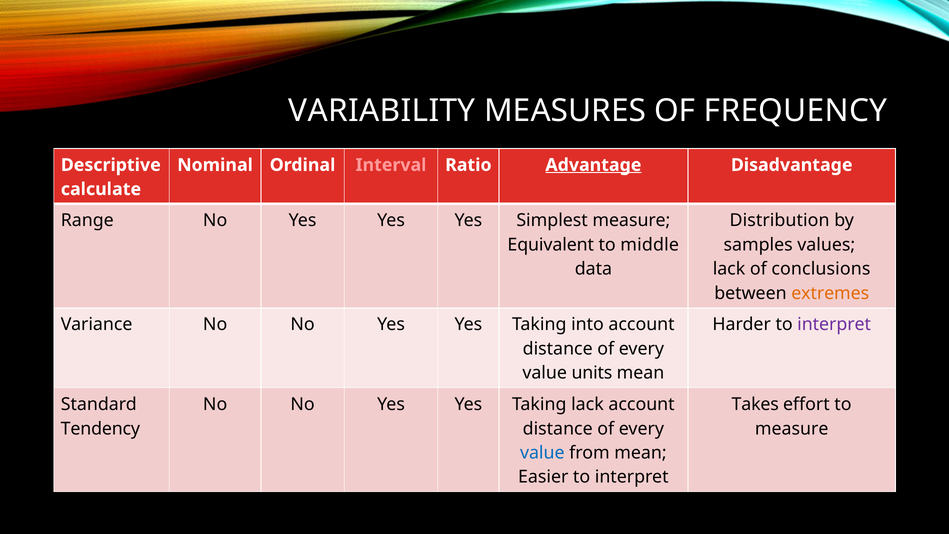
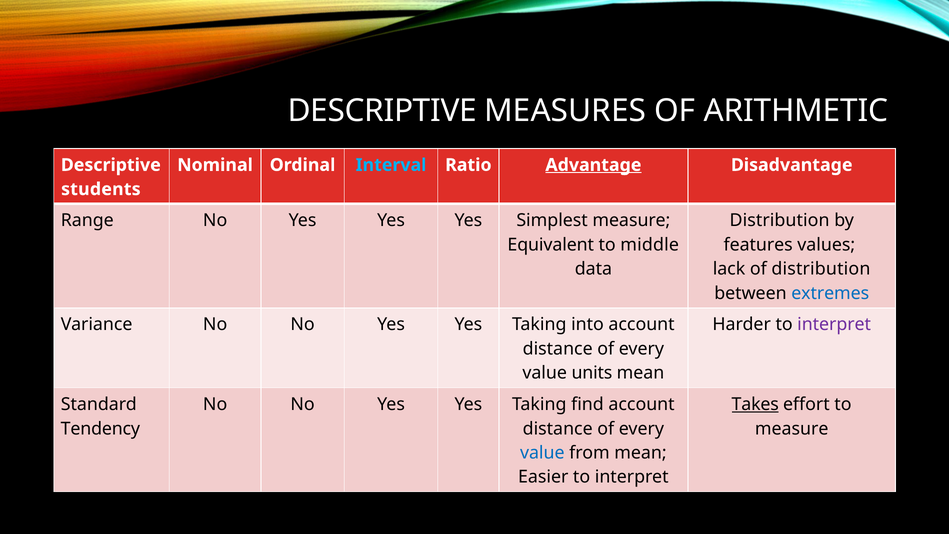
VARIABILITY: VARIABILITY -> DESCRIPTIVE (382, 111)
FREQUENCY: FREQUENCY -> ARITHMETIC (796, 111)
Interval colour: pink -> light blue (391, 165)
calculate: calculate -> students (101, 189)
samples: samples -> features (758, 245)
of conclusions: conclusions -> distribution (821, 269)
extremes colour: orange -> blue (830, 293)
Taking lack: lack -> find (587, 404)
Takes underline: none -> present (755, 404)
